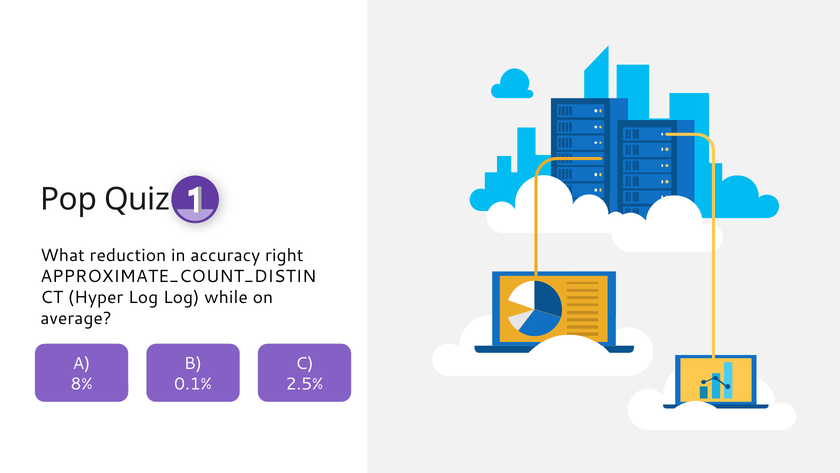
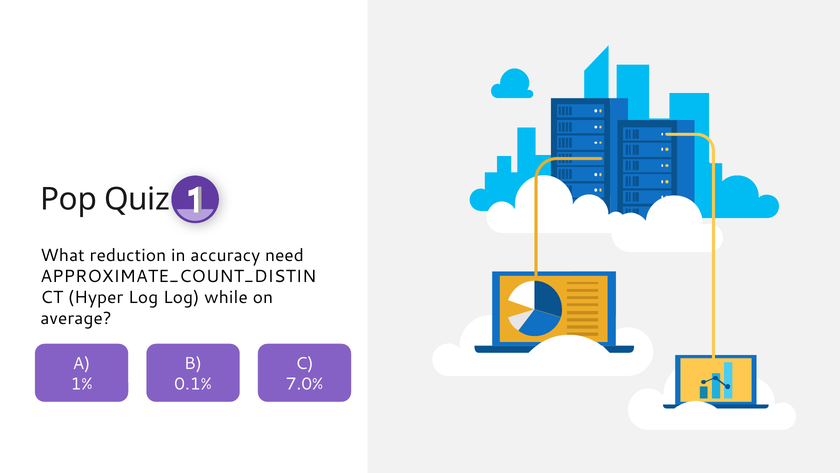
right: right -> need (284, 255)
8%: 8% -> 1% (82, 384)
2.5%: 2.5% -> 7.0% (304, 384)
